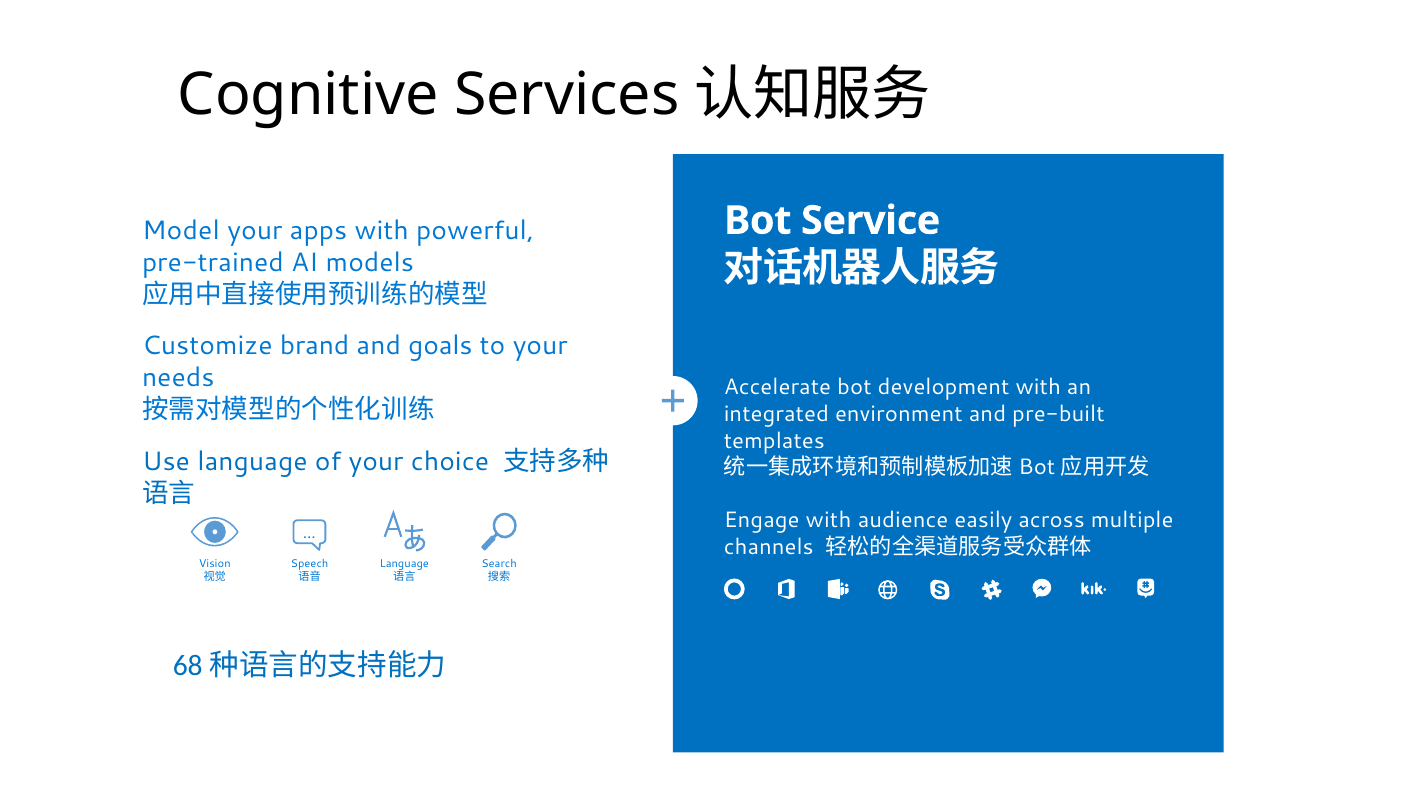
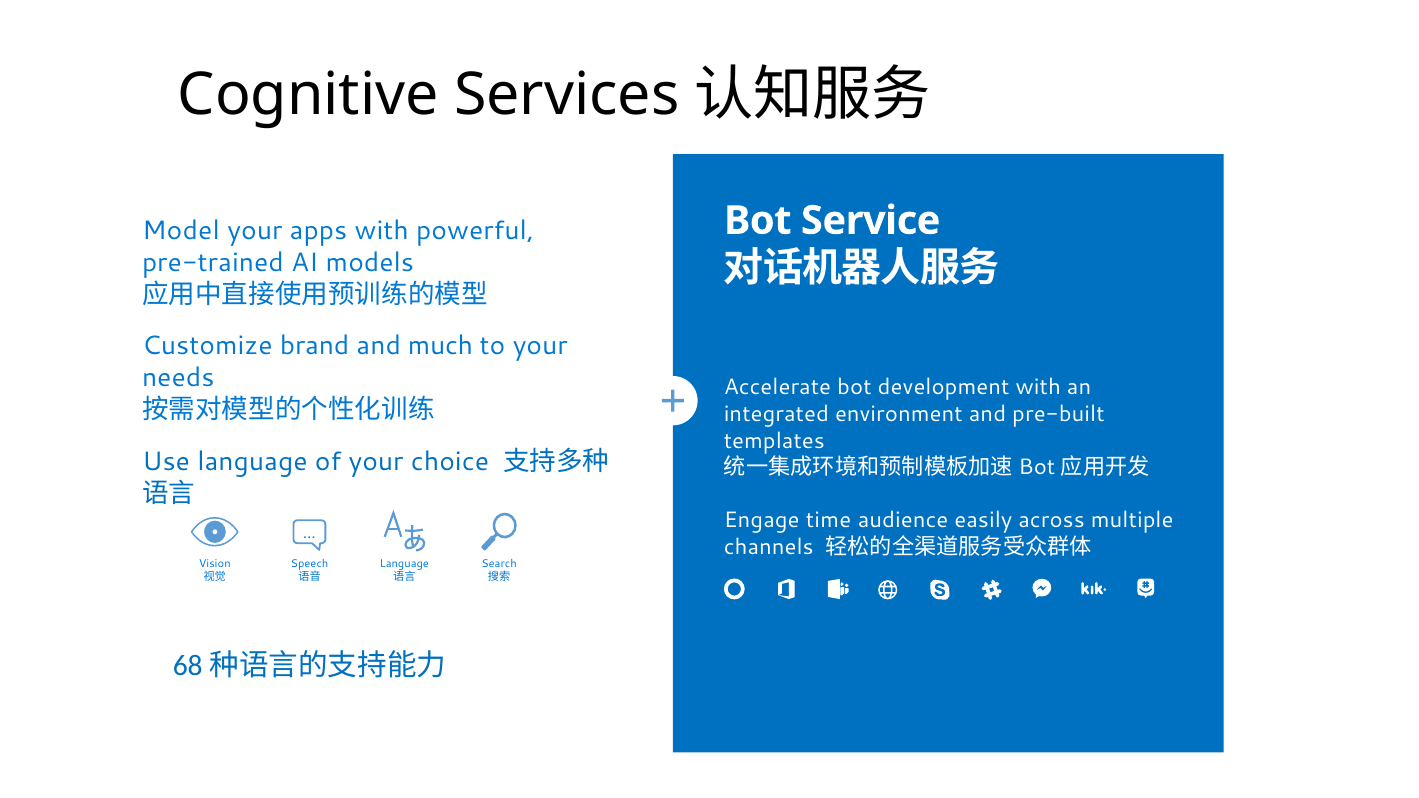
goals: goals -> much (440, 346)
Engage with: with -> time (829, 521)
